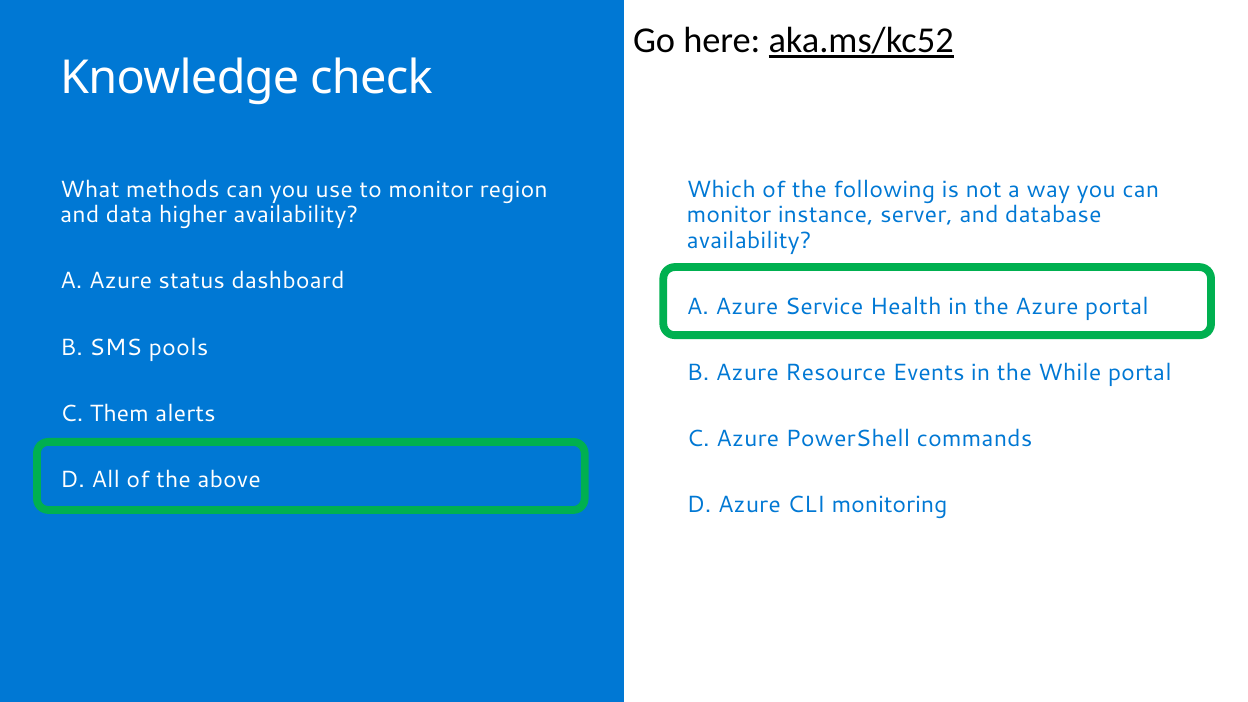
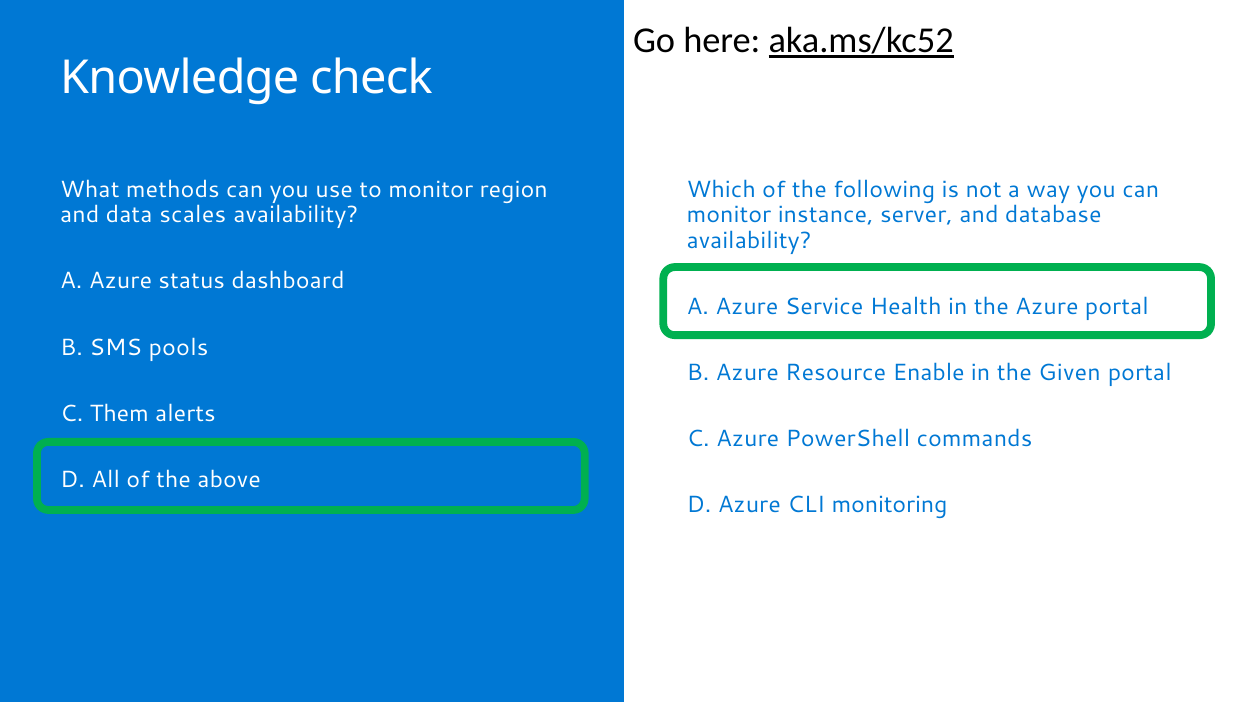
higher: higher -> scales (193, 215)
Events: Events -> Enable (929, 373)
While: While -> Given (1070, 373)
